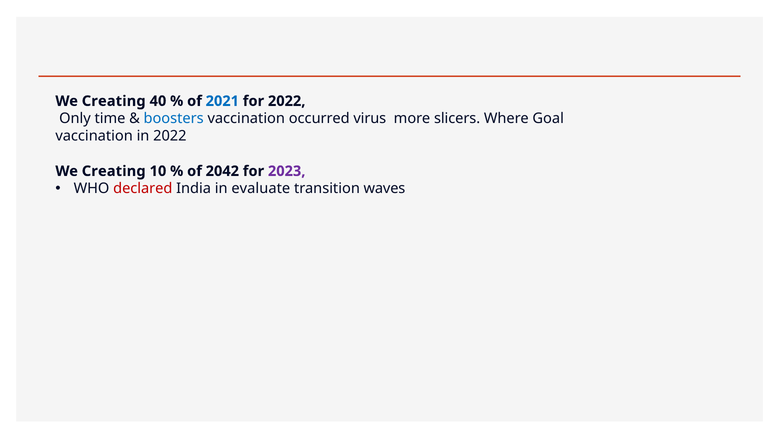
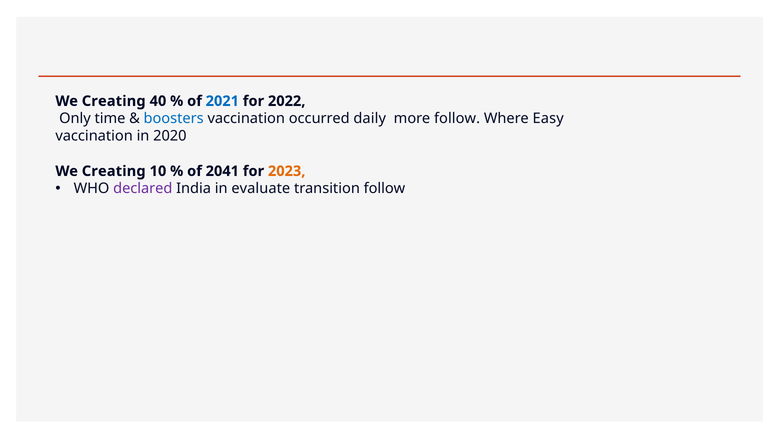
virus: virus -> daily (370, 119)
more slicers: slicers -> follow (457, 119)
Goal: Goal -> Easy (548, 119)
in 2022: 2022 -> 2020 (170, 136)
2042: 2042 -> 2041 (222, 171)
2023 colour: purple -> orange (287, 171)
declared colour: red -> purple (143, 189)
transition waves: waves -> follow (384, 189)
